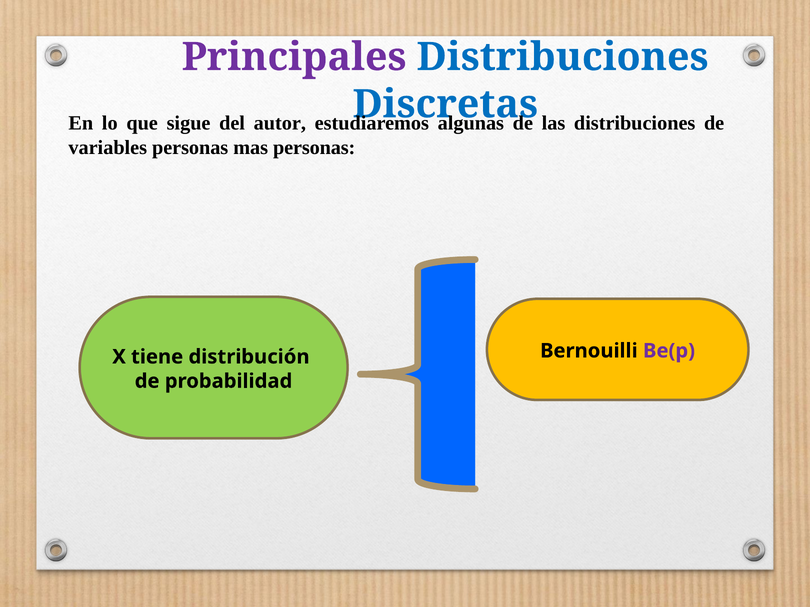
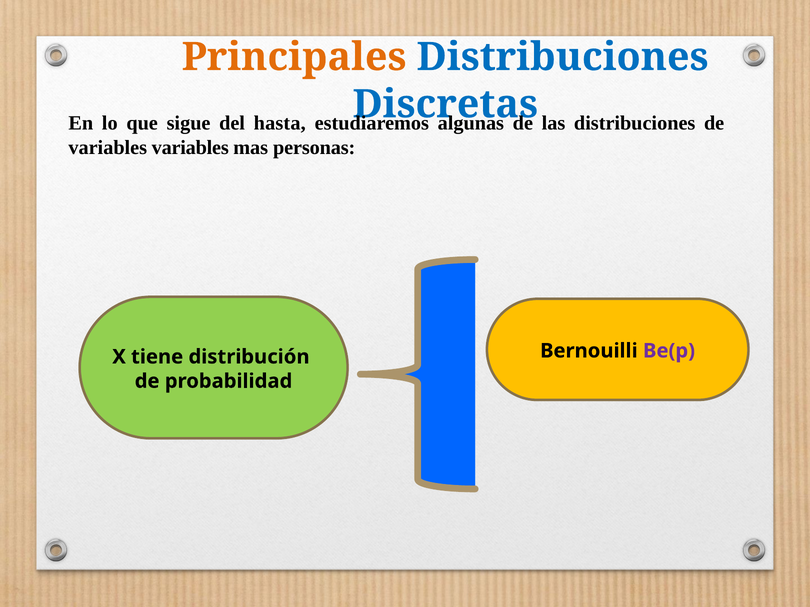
Principales colour: purple -> orange (294, 57)
autor: autor -> hasta (280, 123)
variables personas: personas -> variables (190, 148)
